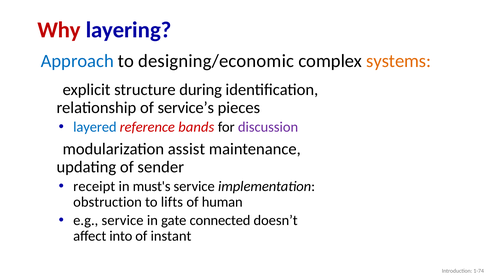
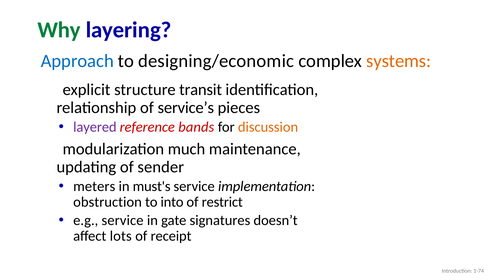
Why colour: red -> green (59, 30)
during: during -> transit (201, 90)
layered colour: blue -> purple (95, 127)
discussion colour: purple -> orange (268, 127)
assist: assist -> much (186, 149)
receipt: receipt -> meters (94, 186)
lifts: lifts -> into (172, 202)
human: human -> restrict (222, 202)
connected: connected -> signatures (220, 220)
into: into -> lots (121, 236)
instant: instant -> receipt (171, 236)
